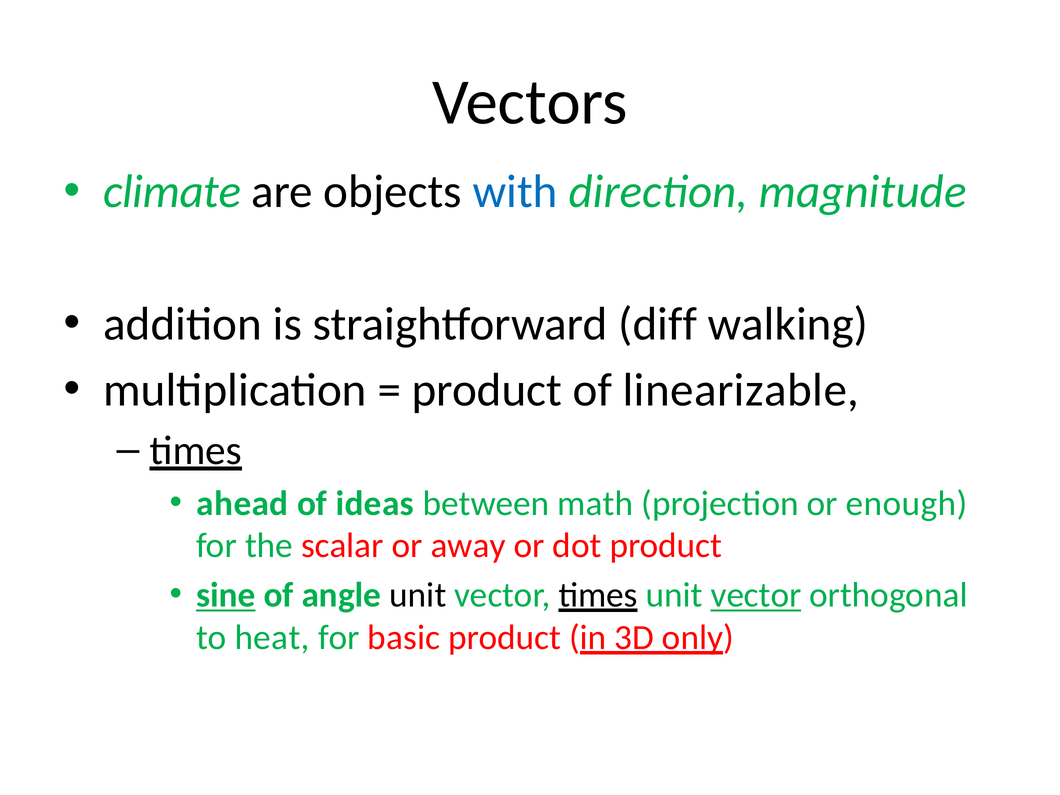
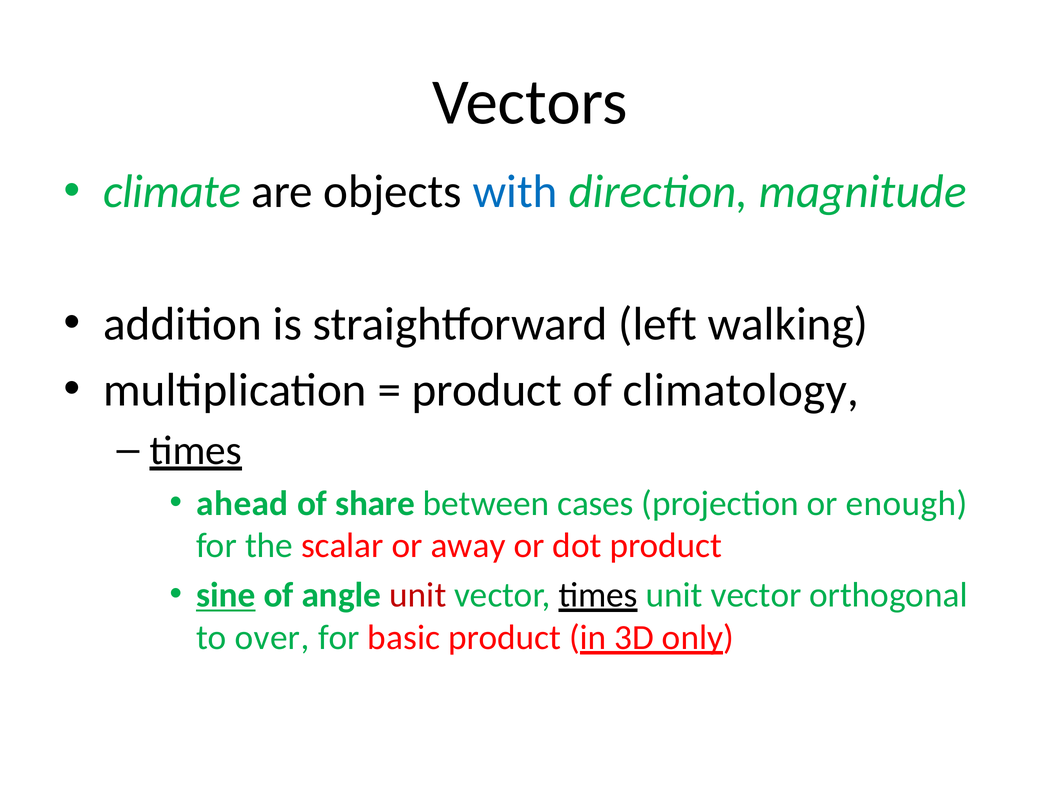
diff: diff -> left (658, 324)
linearizable: linearizable -> climatology (741, 390)
ideas: ideas -> share (375, 503)
math: math -> cases (595, 503)
unit colour: black -> red (418, 595)
vector underline: present -> none (756, 595)
heat: heat -> over (272, 638)
